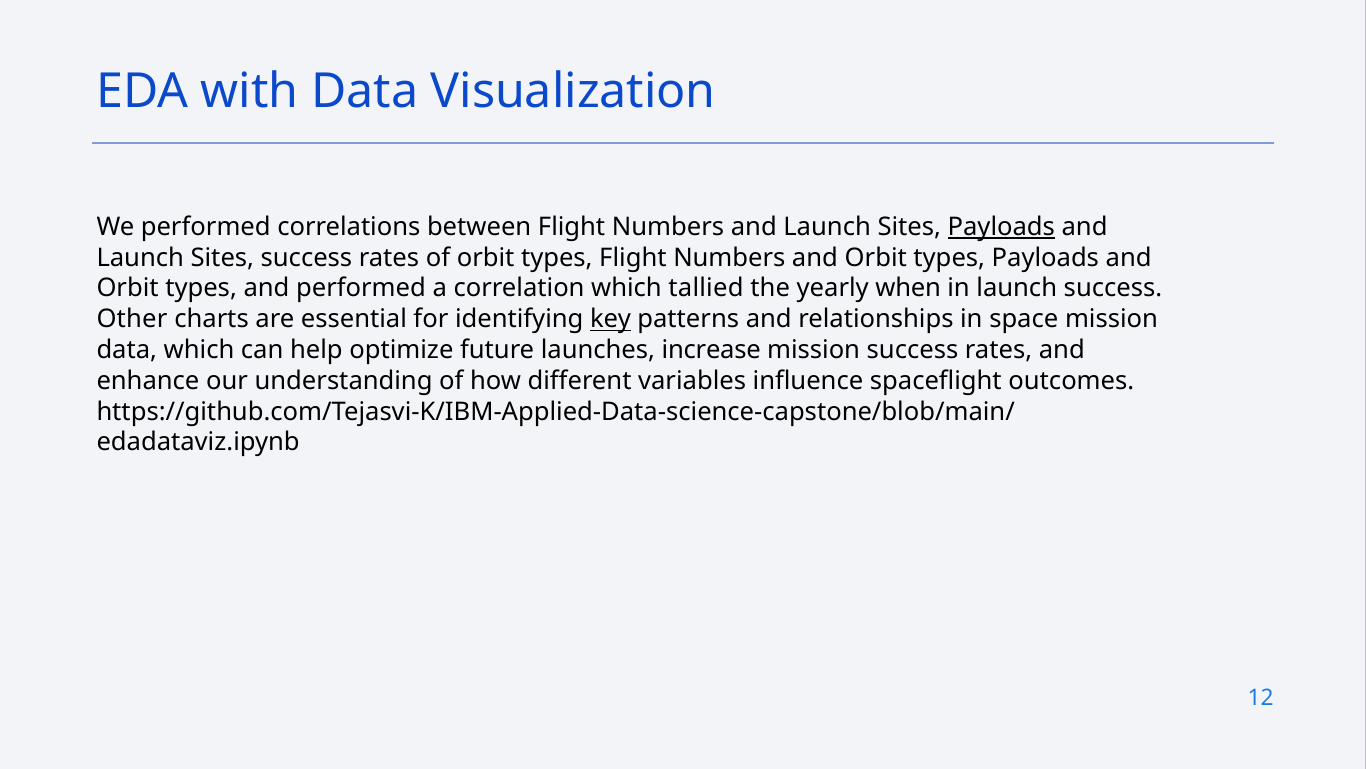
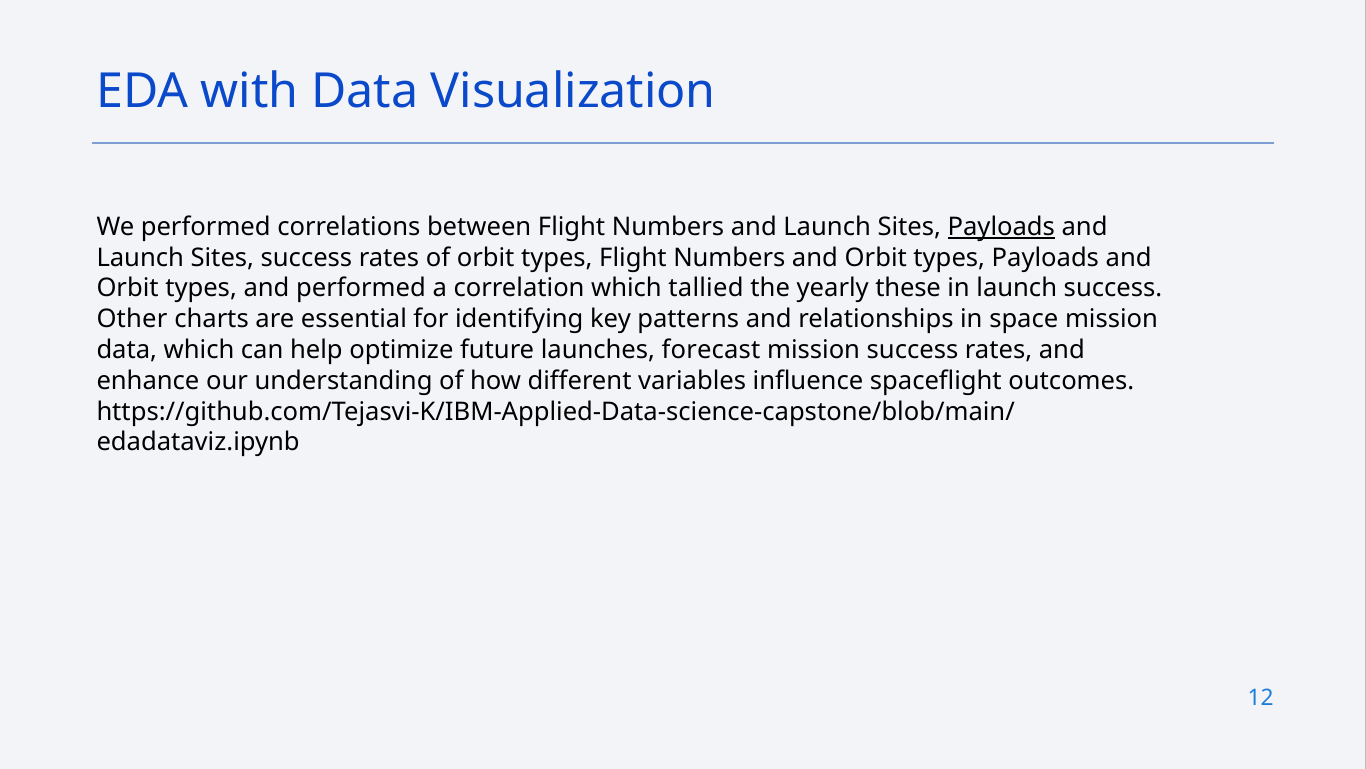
when: when -> these (908, 288)
key underline: present -> none (611, 319)
increase: increase -> forecast (711, 350)
